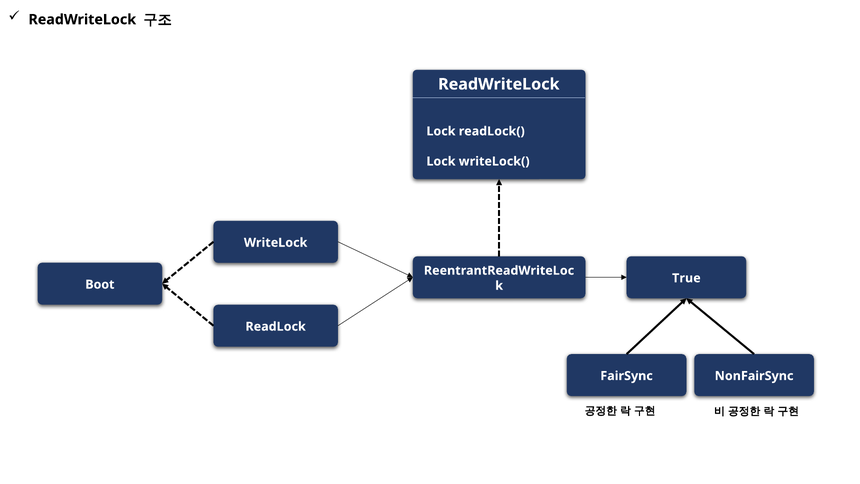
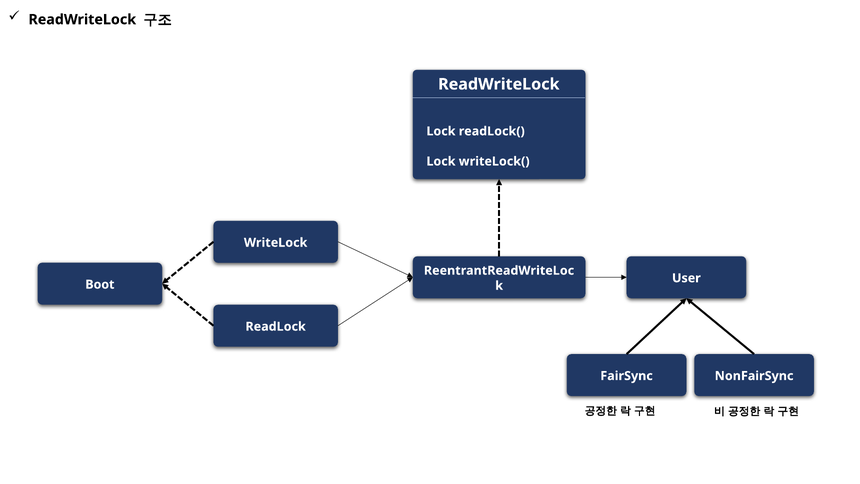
True: True -> User (686, 278)
